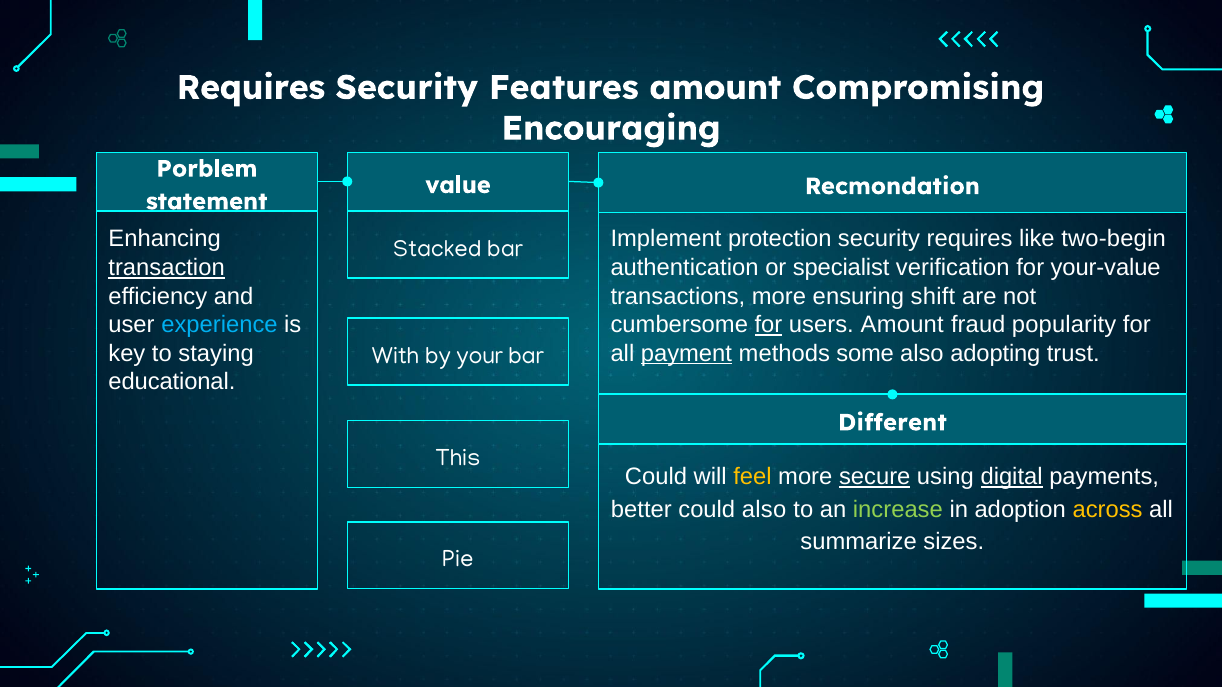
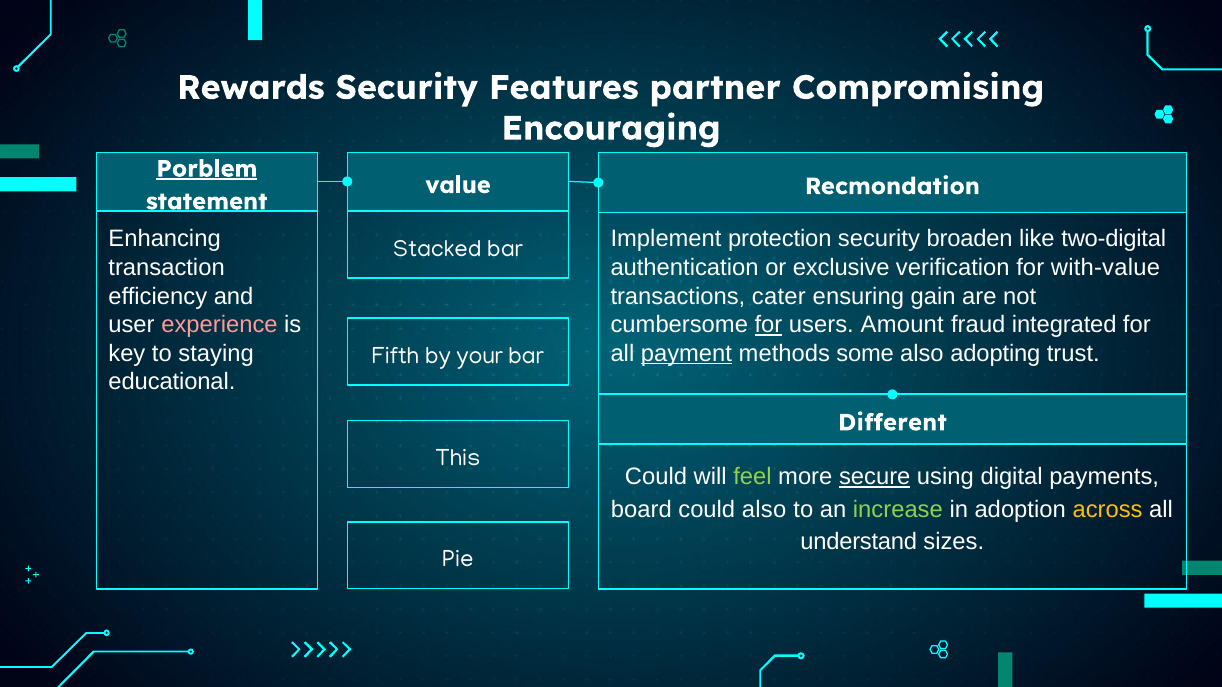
Requires: Requires -> Rewards (251, 88)
Features amount: amount -> partner (715, 88)
Porblem underline: none -> present (207, 169)
security requires: requires -> broaden (970, 239)
two-begin: two-begin -> two-digital (1114, 239)
transaction underline: present -> none (167, 268)
specialist: specialist -> exclusive (841, 268)
your-value: your-value -> with-value (1105, 268)
transactions more: more -> cater (779, 296)
shift: shift -> gain (933, 296)
experience colour: light blue -> pink (219, 325)
popularity: popularity -> integrated (1064, 325)
With: With -> Fifth (396, 356)
feel colour: yellow -> light green (752, 477)
digital underline: present -> none (1012, 477)
better: better -> board (641, 510)
summarize: summarize -> understand (859, 542)
